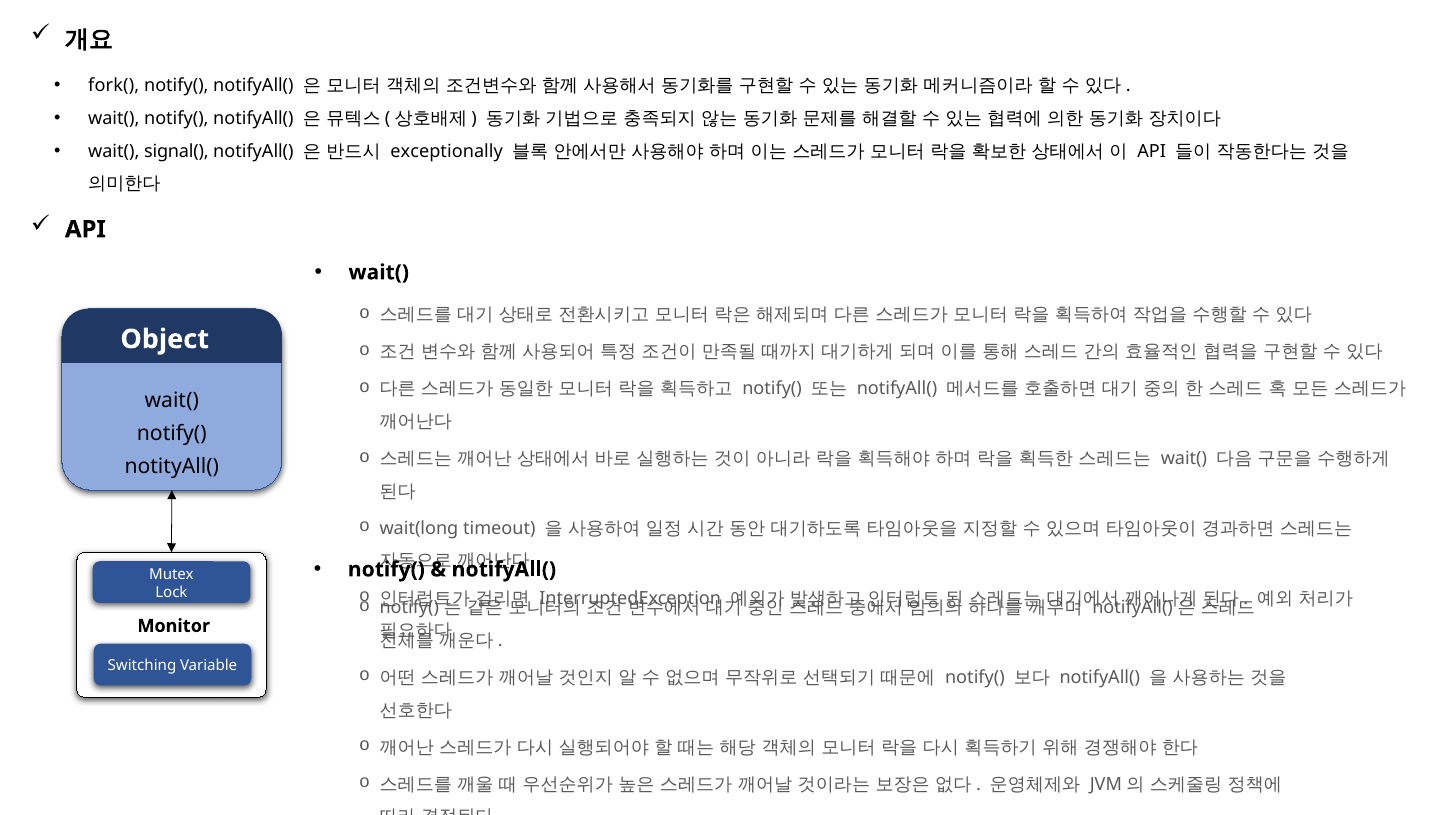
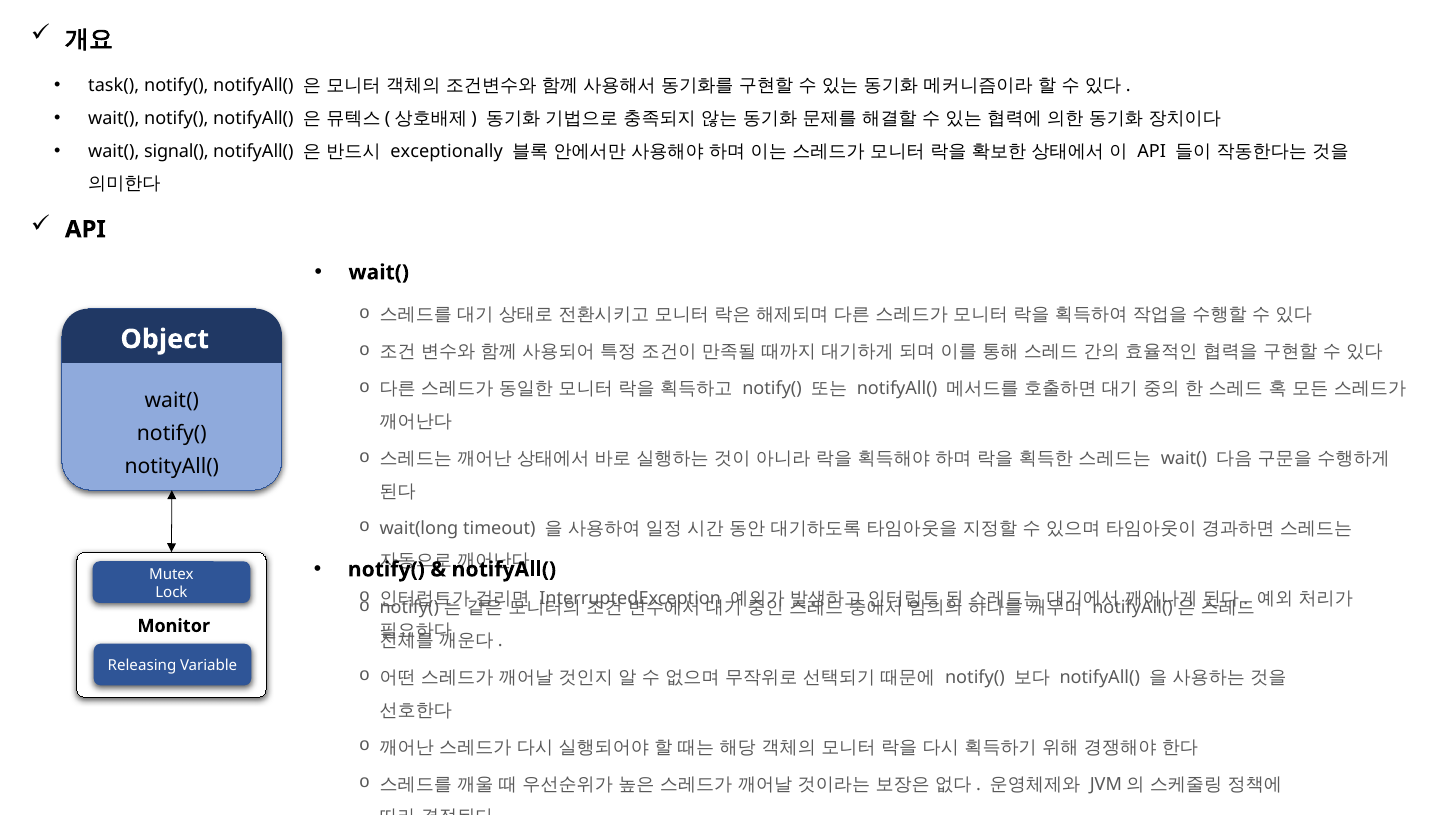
fork(: fork( -> task( (114, 86)
Switching: Switching -> Releasing (142, 666)
